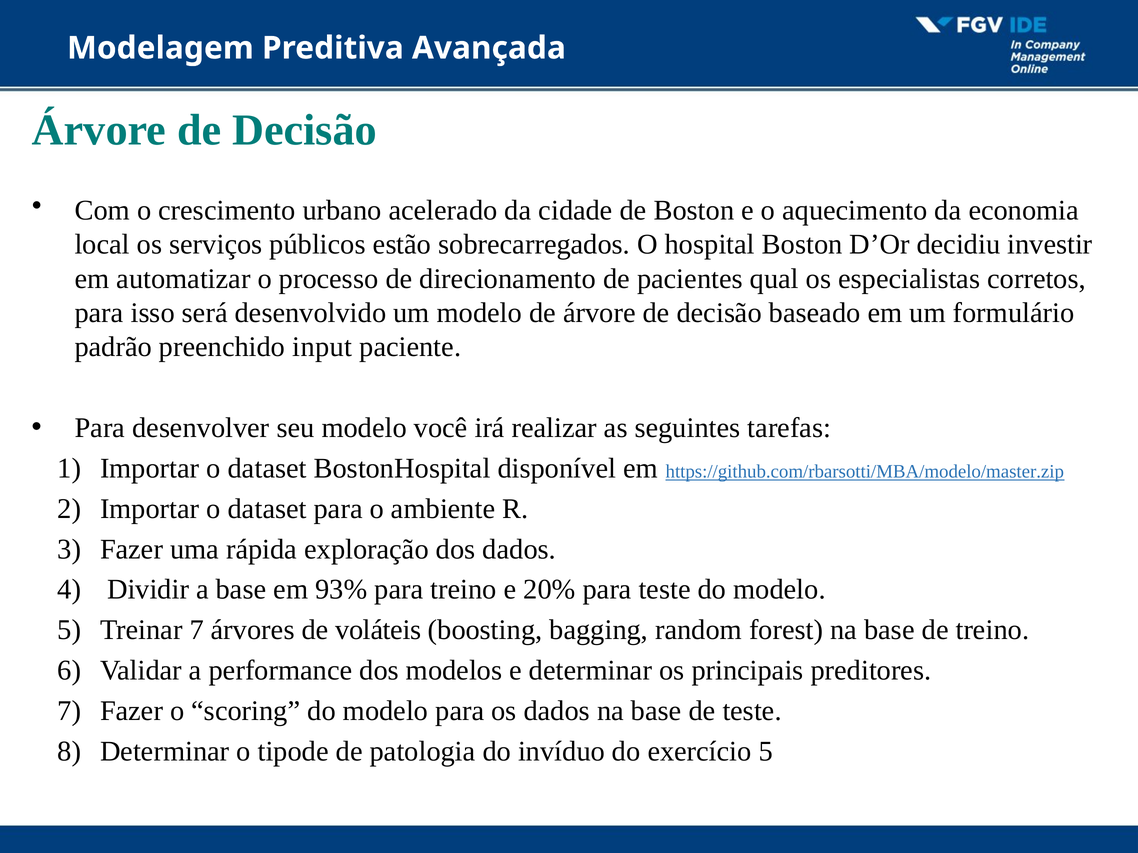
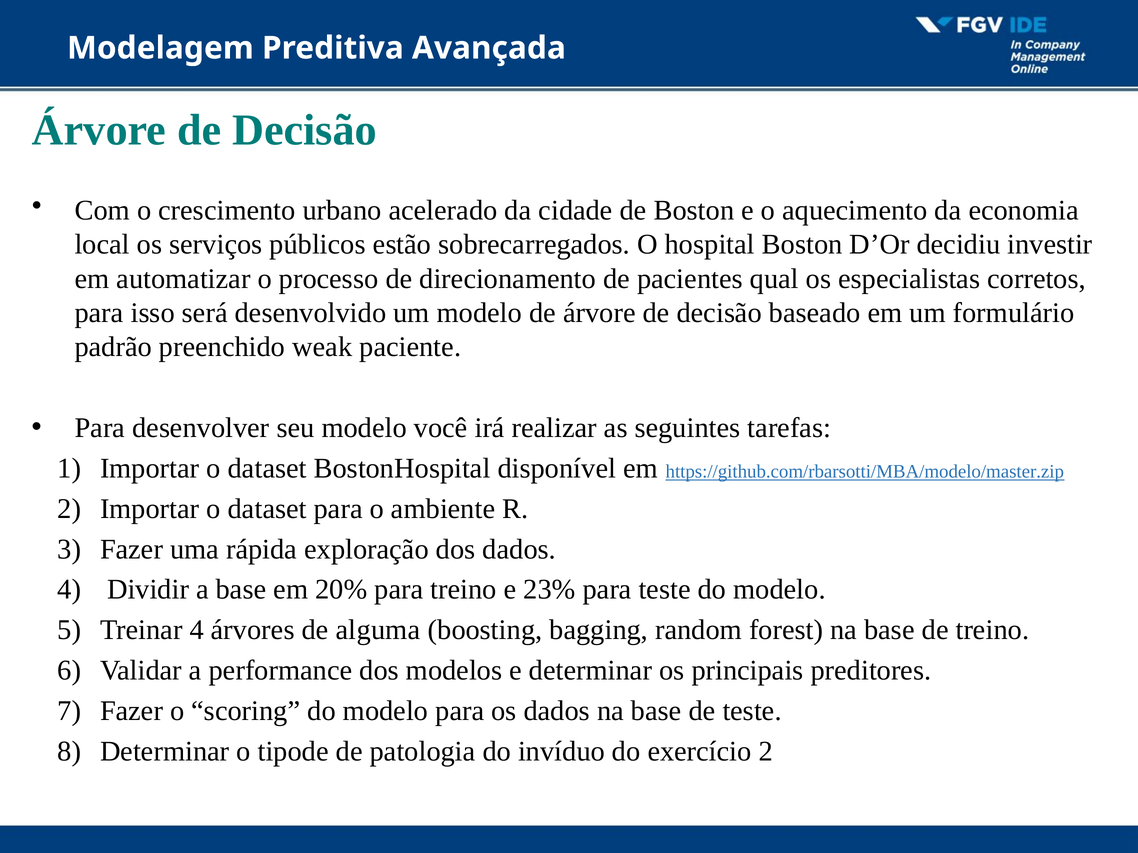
input: input -> weak (322, 347)
93%: 93% -> 20% (341, 590)
20%: 20% -> 23% (550, 590)
Treinar 7: 7 -> 4 (197, 630)
voláteis: voláteis -> alguma (378, 630)
exercício 5: 5 -> 2 (766, 752)
